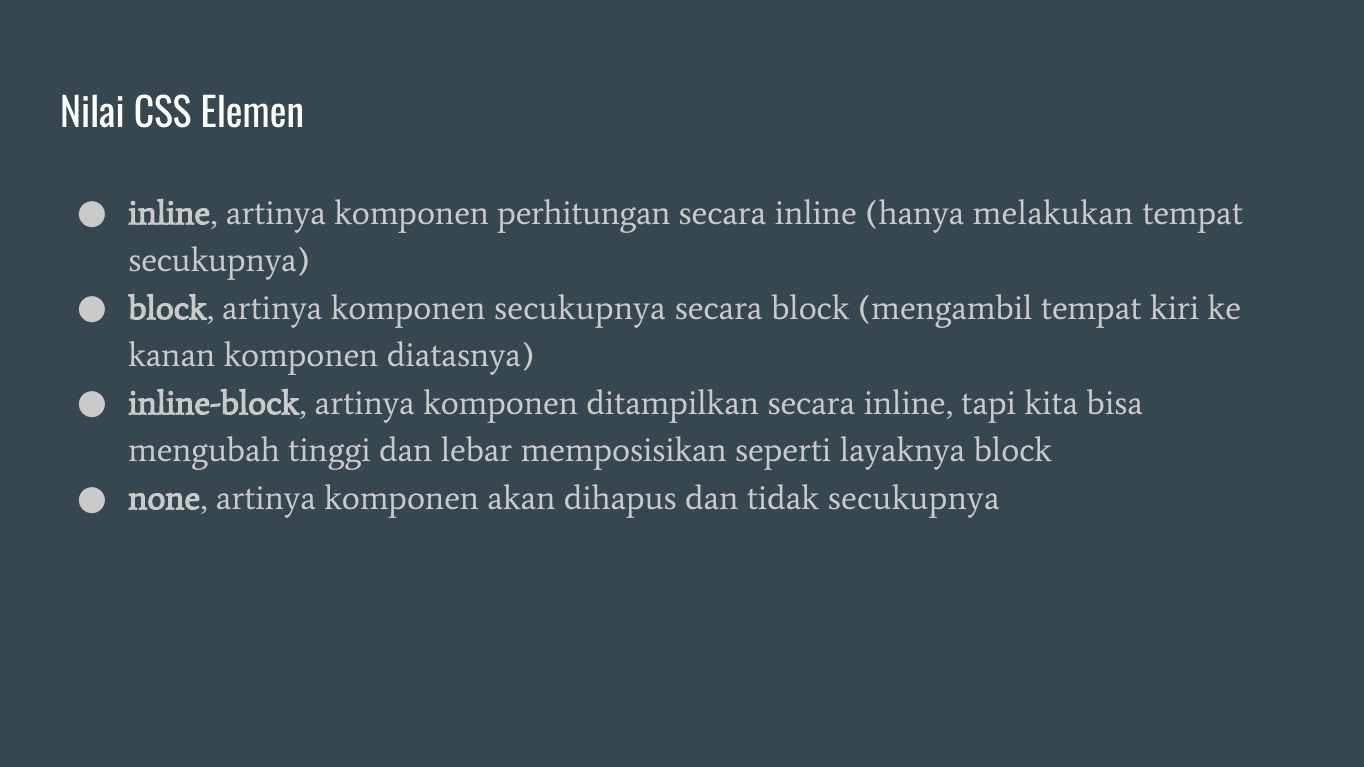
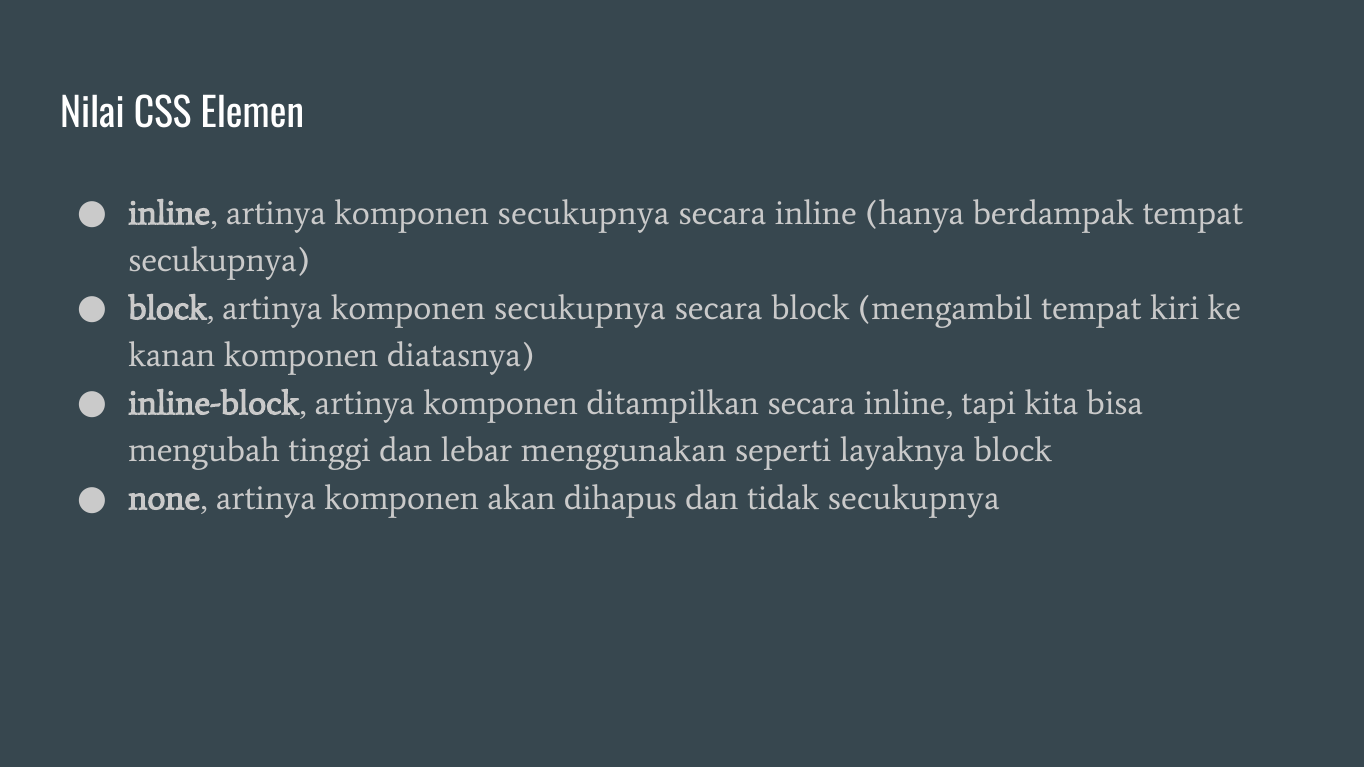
inline artinya komponen perhitungan: perhitungan -> secukupnya (584, 213)
melakukan: melakukan -> berdampak (1053, 213)
memposisikan: memposisikan -> menggunakan (624, 451)
